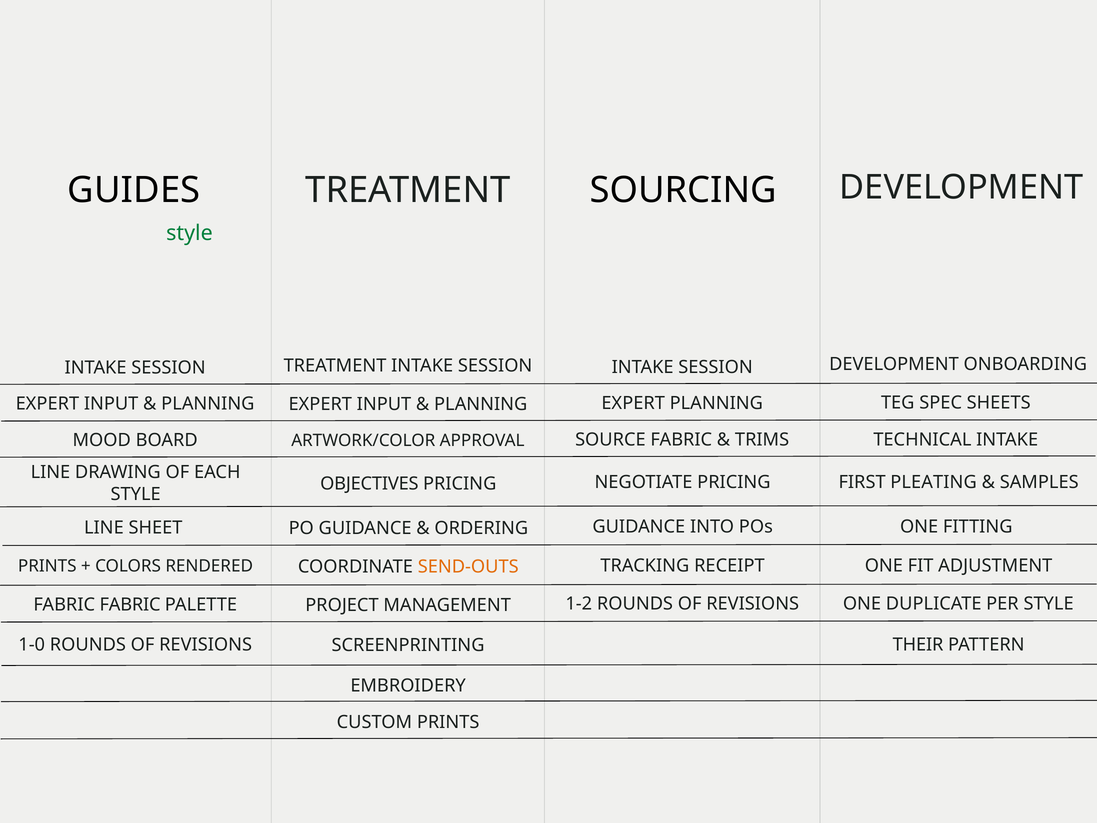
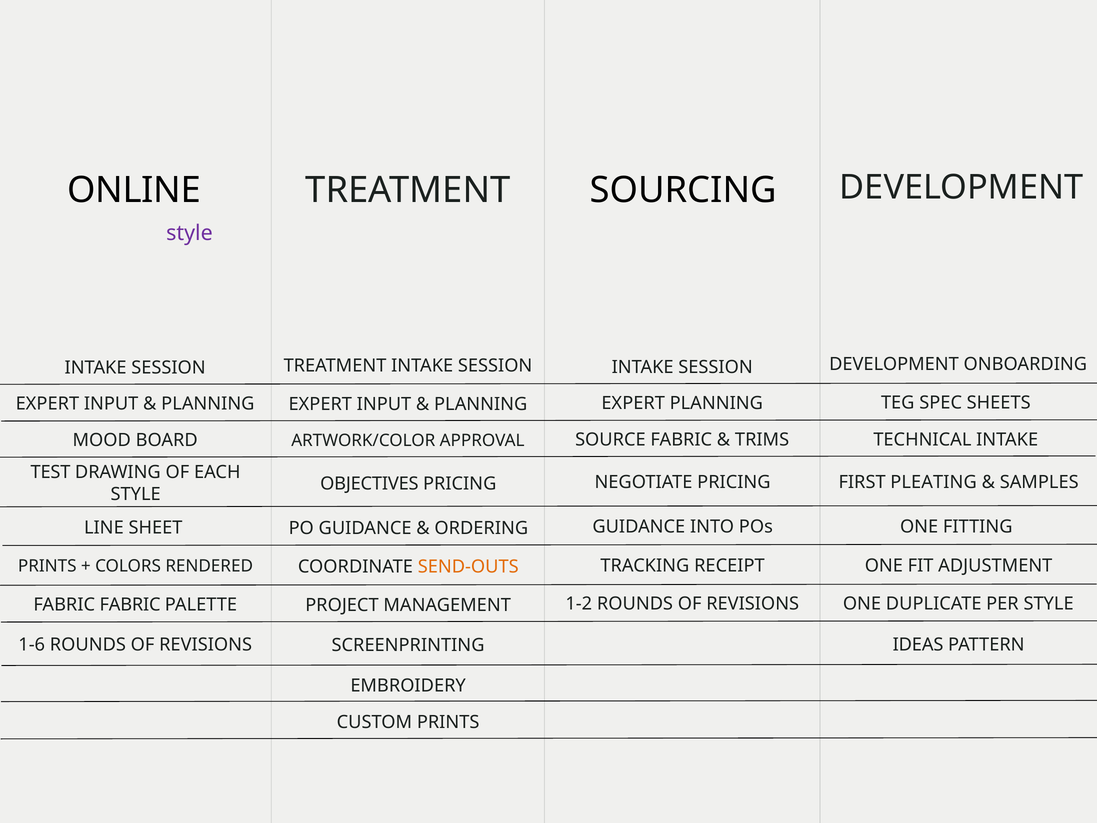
GUIDES: GUIDES -> ONLINE (134, 190)
style colour: green -> purple (189, 233)
LINE: LINE -> TEST (51, 472)
THEIR: THEIR -> IDEAS (918, 644)
1-0: 1-0 -> 1-6 (32, 645)
